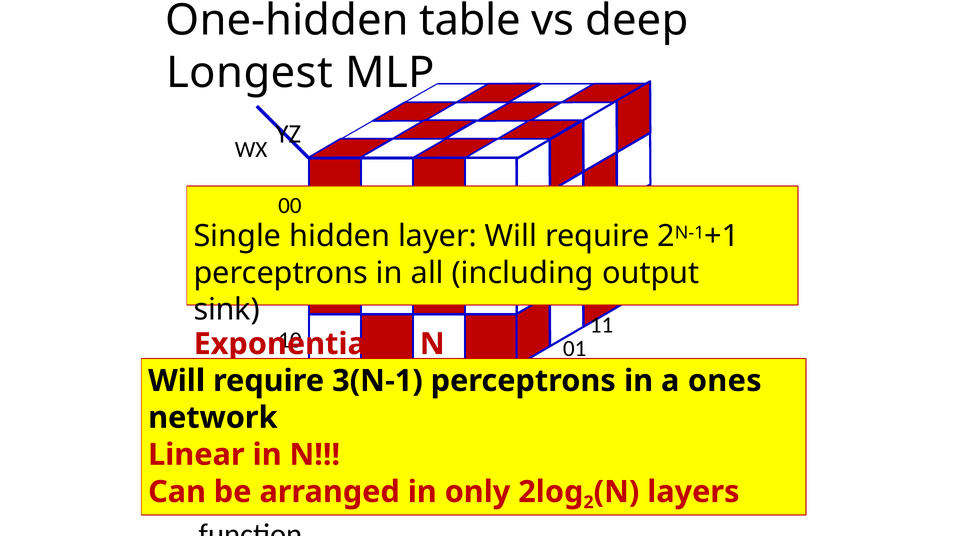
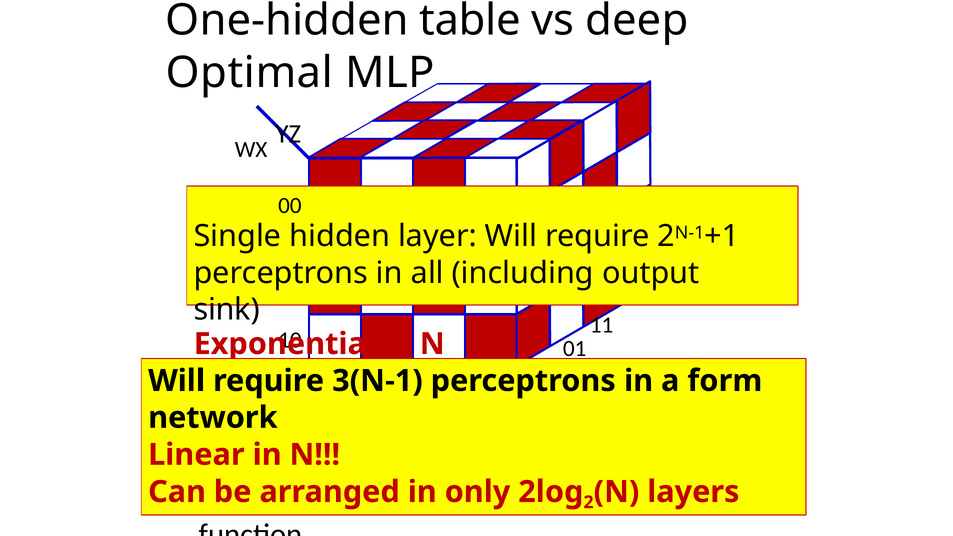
Longest: Longest -> Optimal (250, 73)
ones: ones -> form (725, 381)
